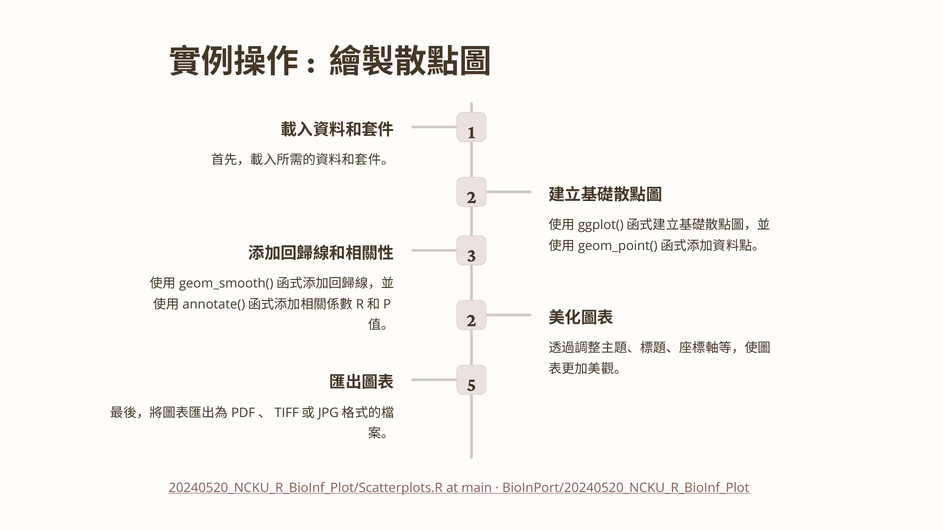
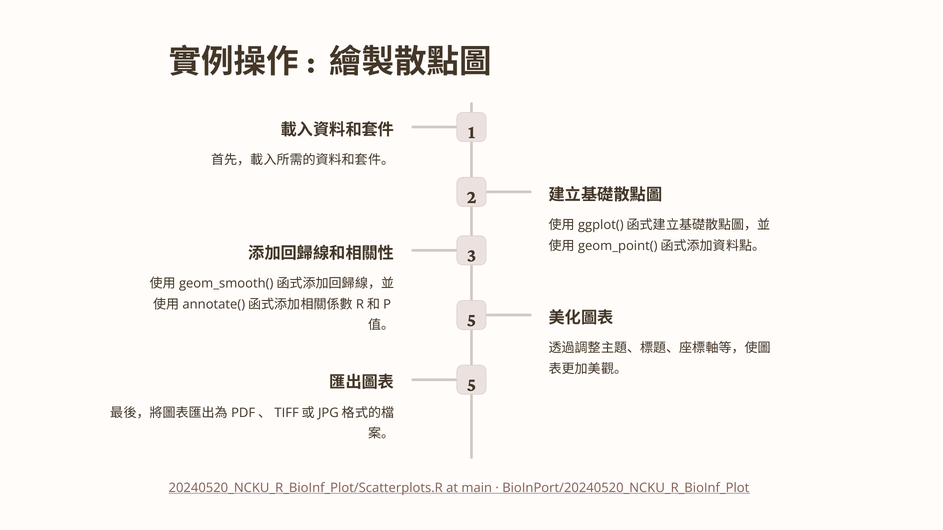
2: 2 -> 5 (471, 320)
